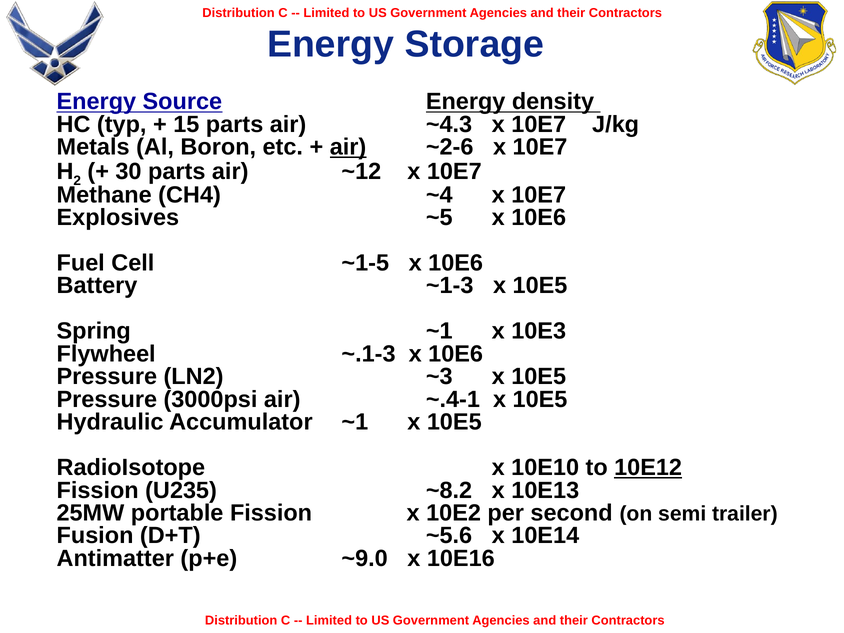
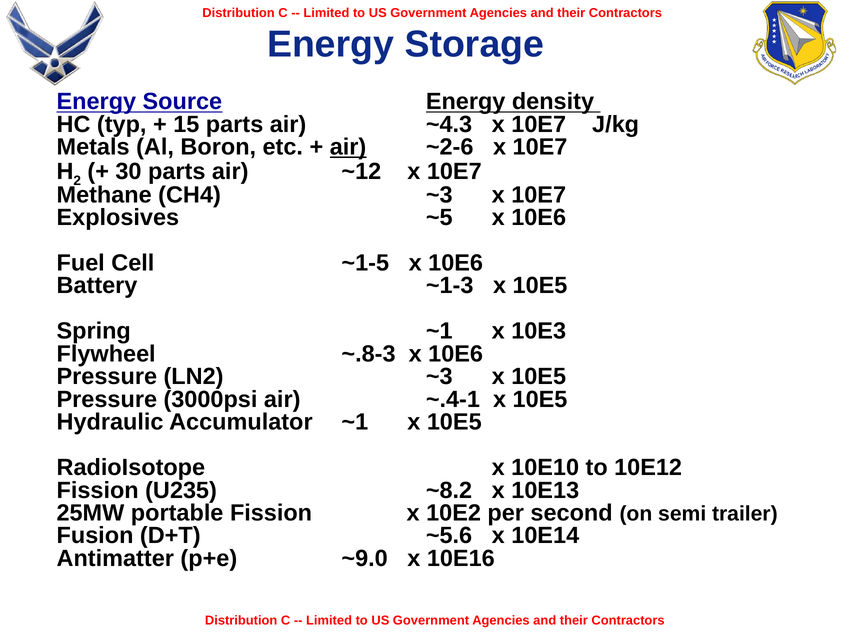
CH4 ~4: ~4 -> ~3 (439, 195)
~.1-3: ~.1-3 -> ~.8-3 (369, 354)
10E12 underline: present -> none (648, 468)
